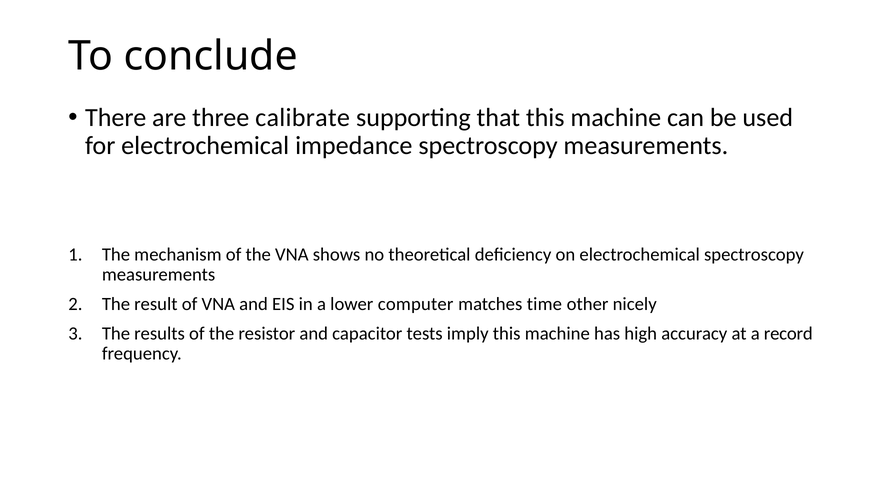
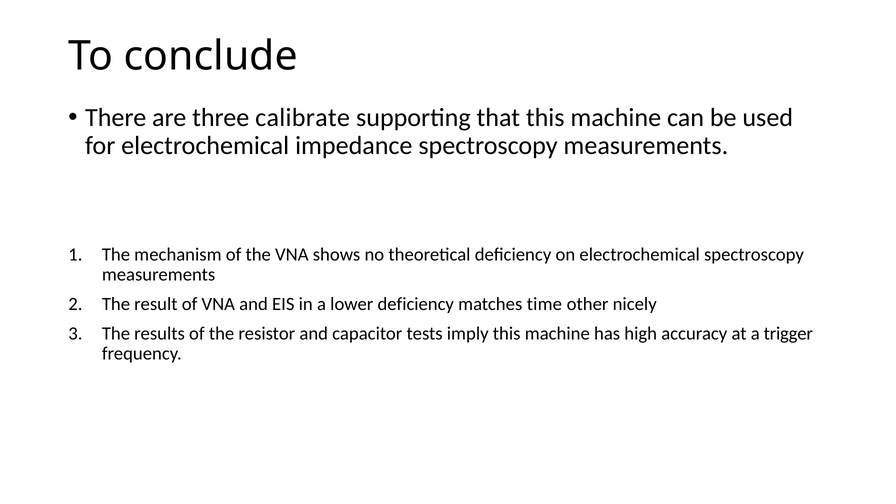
lower computer: computer -> deficiency (416, 304)
record: record -> trigger (788, 334)
